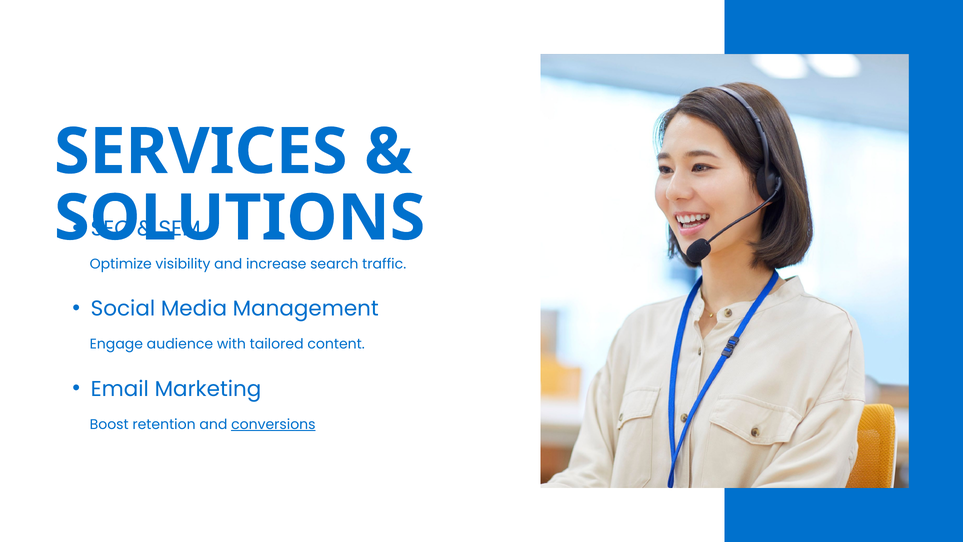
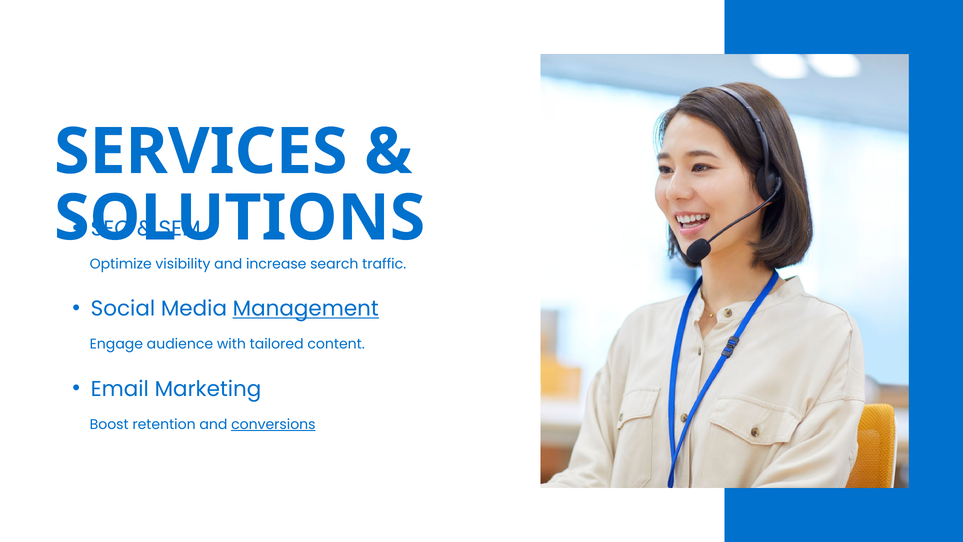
Management underline: none -> present (306, 309)
